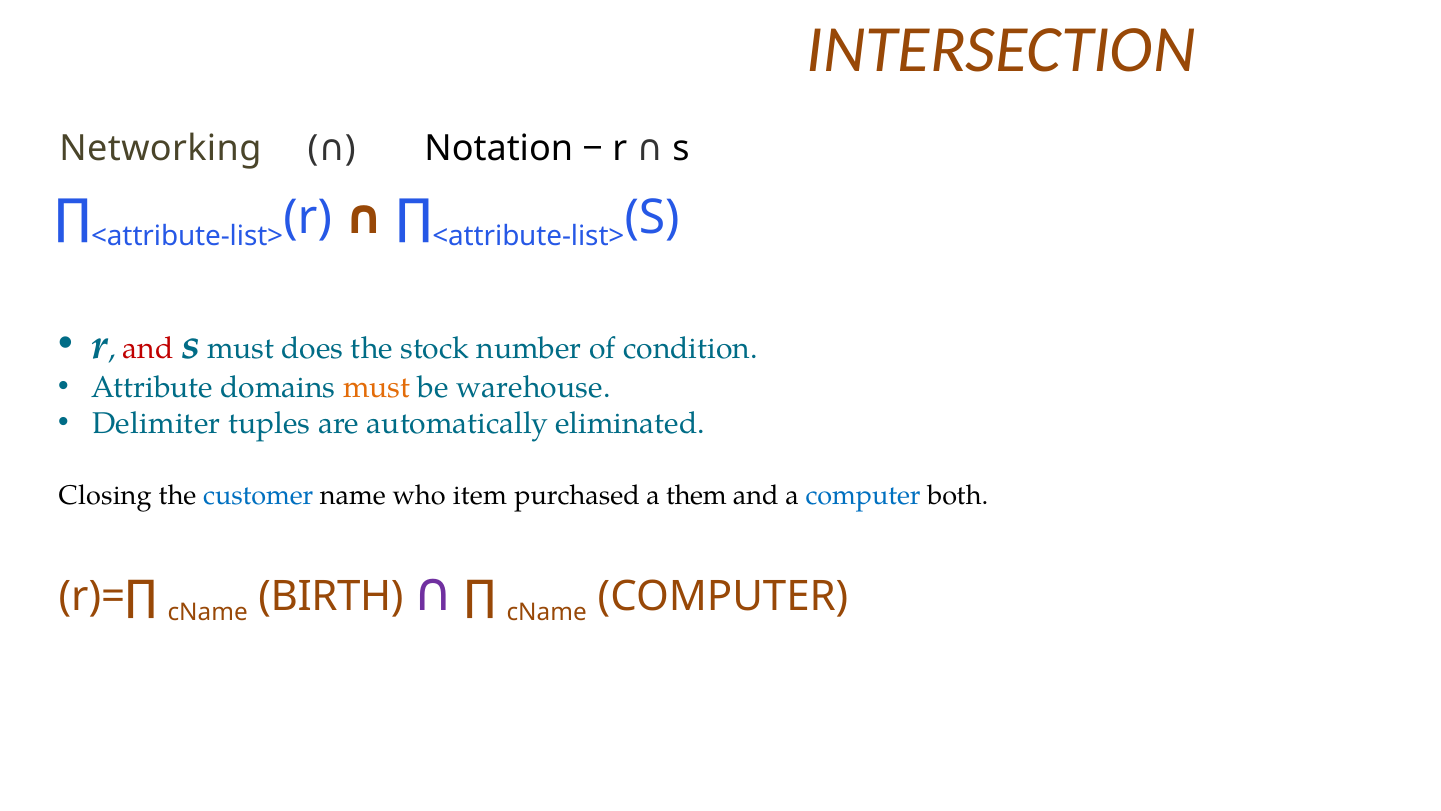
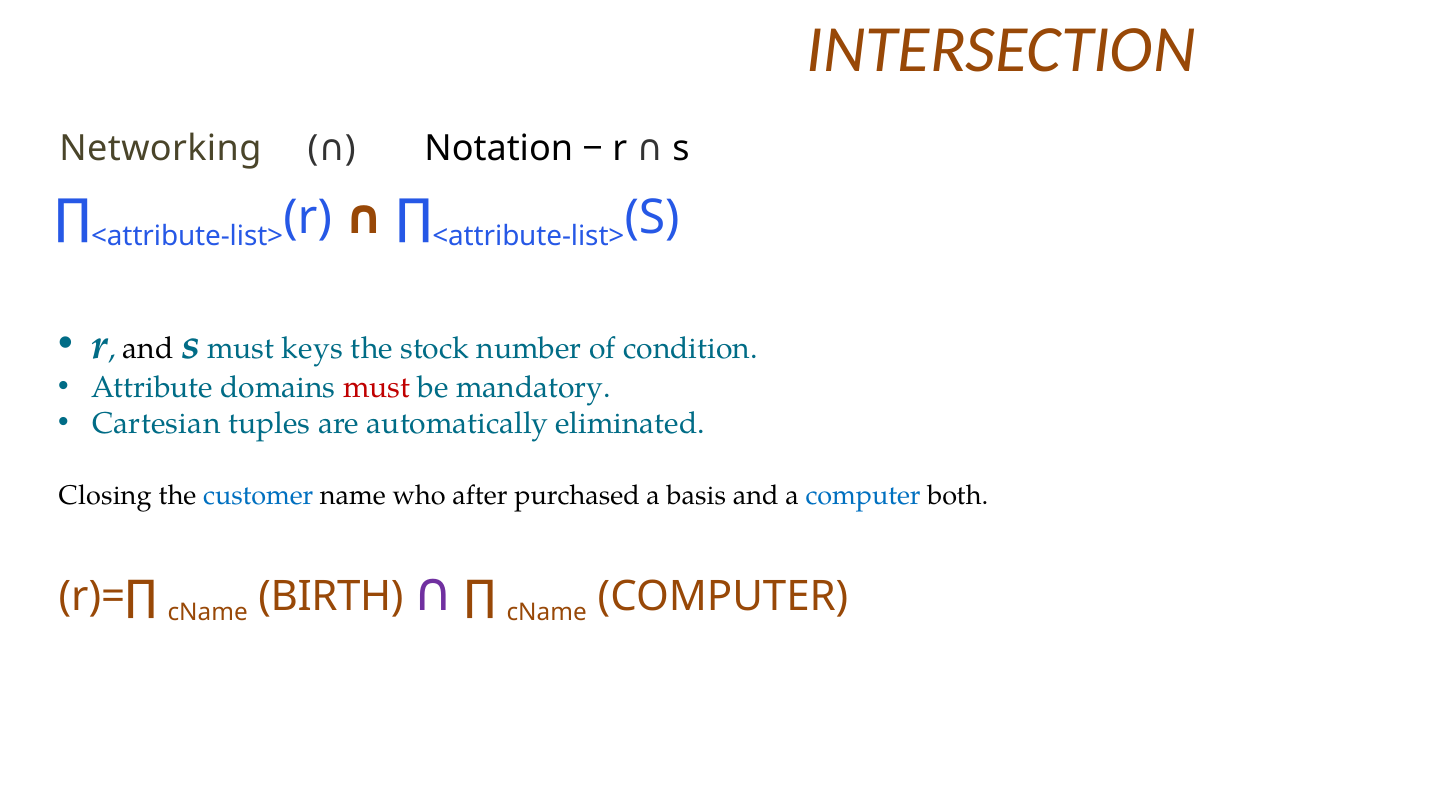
and colour: red -> black (148, 349)
does: does -> keys (312, 349)
must colour: orange -> red (377, 387)
warehouse: warehouse -> mandatory (533, 387)
Delimiter: Delimiter -> Cartesian (156, 423)
item: item -> after (480, 496)
them: them -> basis (696, 496)
